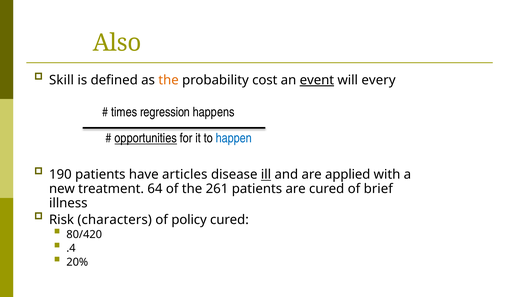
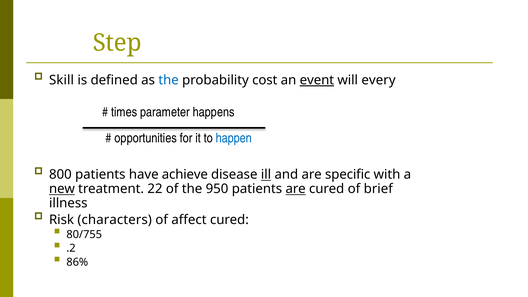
Also: Also -> Step (117, 43)
the colour: orange -> blue (169, 80)
regression: regression -> parameter (165, 112)
opportunities underline: present -> none (146, 138)
190: 190 -> 800 (60, 175)
articles: articles -> achieve (185, 175)
applied: applied -> specific (348, 175)
new underline: none -> present (62, 189)
64: 64 -> 22 (155, 189)
261: 261 -> 950 (217, 189)
are underline: none -> present (296, 189)
policy: policy -> affect (189, 220)
80/420: 80/420 -> 80/755 (84, 234)
.4: .4 -> .2 (71, 248)
20%: 20% -> 86% (77, 262)
